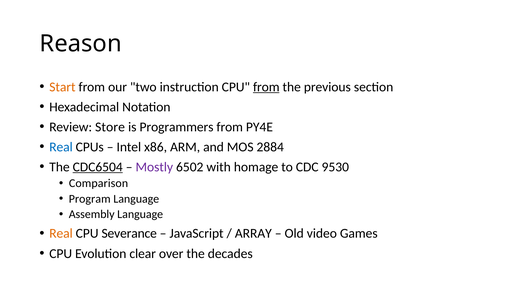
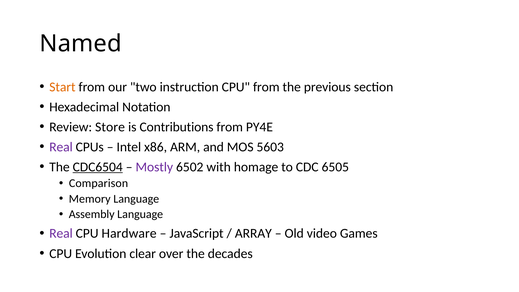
Reason: Reason -> Named (81, 44)
from underline: present -> none (266, 87)
Programmers: Programmers -> Contributions (177, 127)
Real colour: blue -> purple (61, 147)
2884: 2884 -> 5603 (270, 147)
9530: 9530 -> 6505 (335, 167)
Program: Program -> Memory (90, 199)
Real colour: orange -> purple (61, 233)
Severance: Severance -> Hardware (129, 233)
